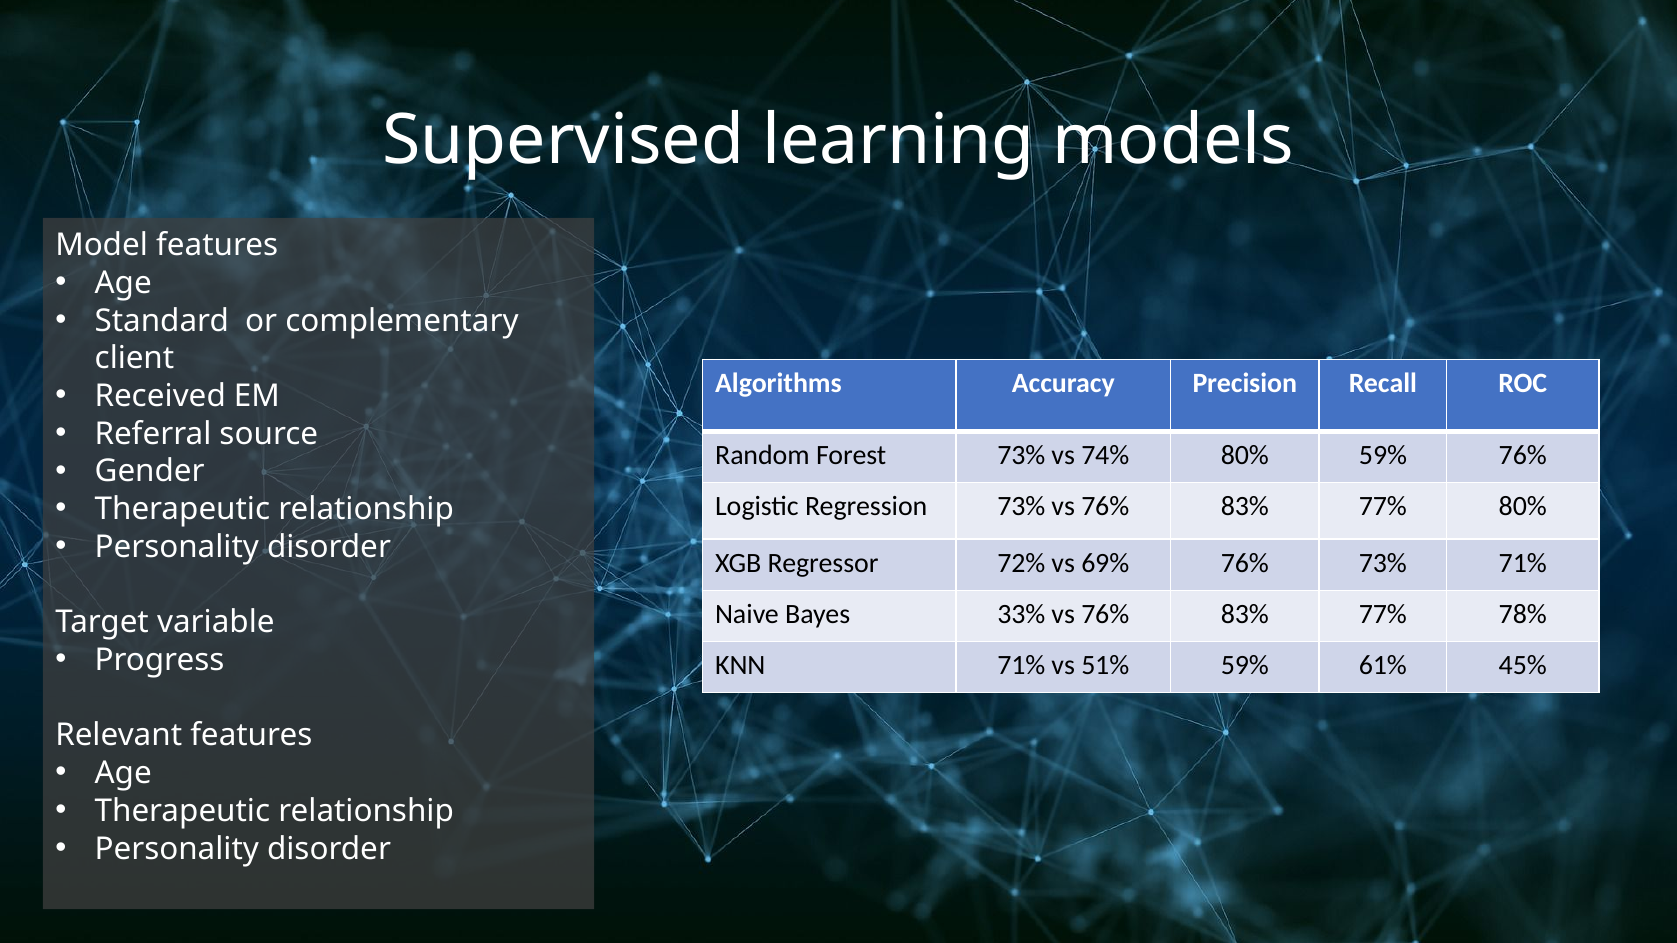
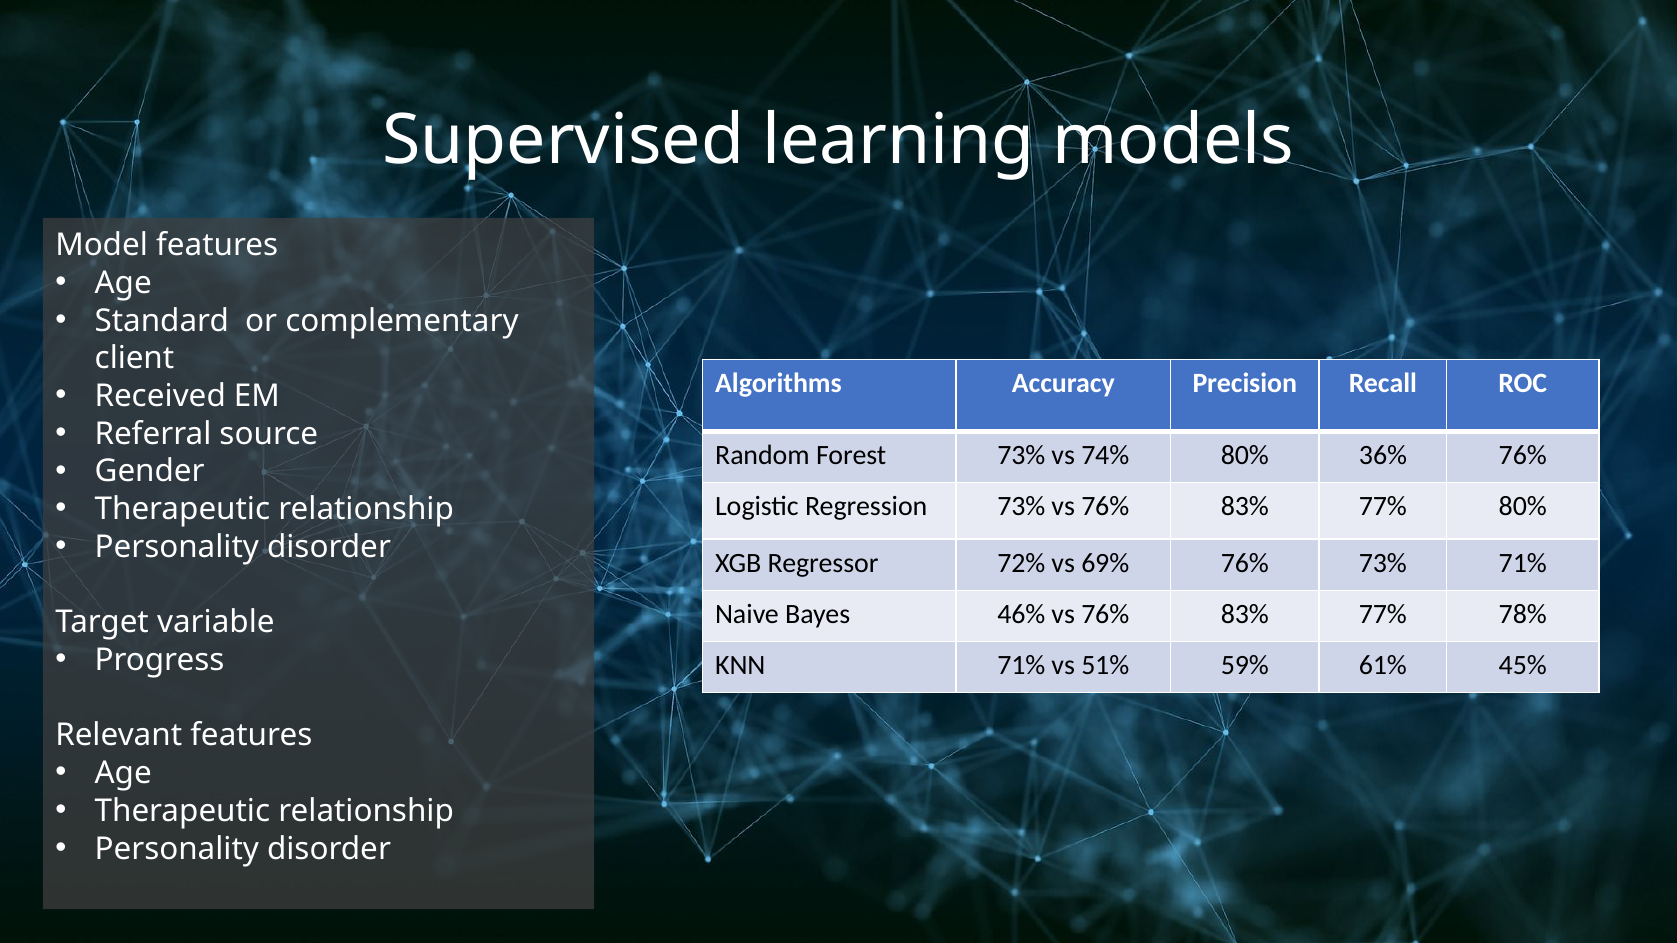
80% 59%: 59% -> 36% (1383, 455)
33%: 33% -> 46% (1021, 614)
